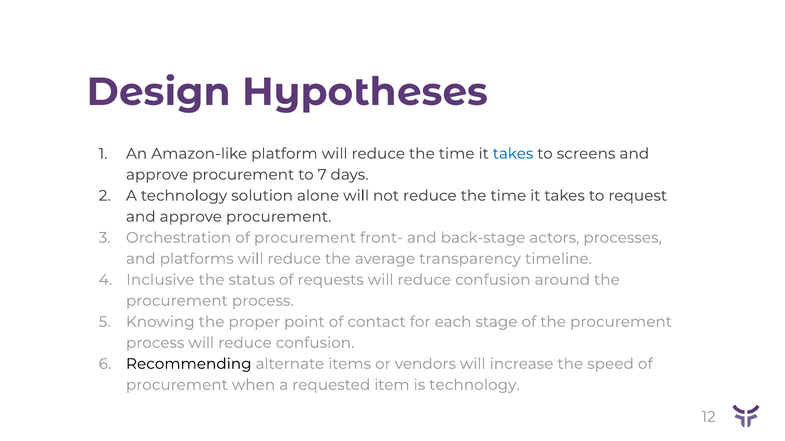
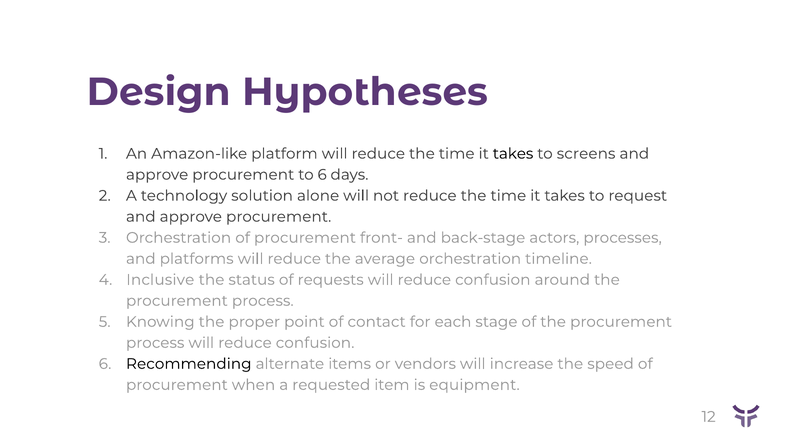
takes colour: blue -> black (513, 154)
to 7: 7 -> 6 (322, 175)
average transparency: transparency -> orchestration (470, 259)
is technology: technology -> equipment (474, 385)
